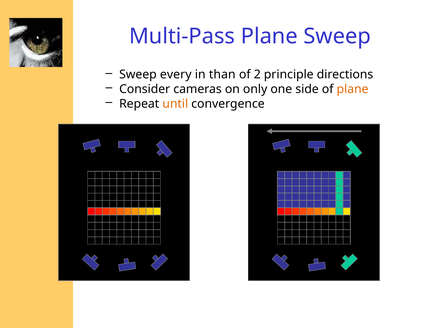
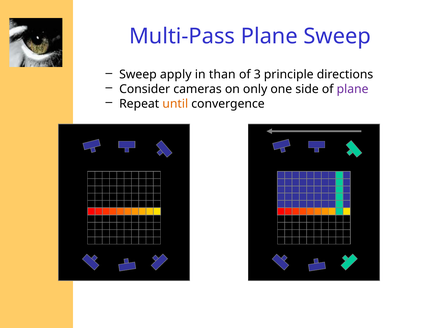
every: every -> apply (176, 75)
2: 2 -> 3 (257, 75)
plane colour: orange -> purple (353, 89)
